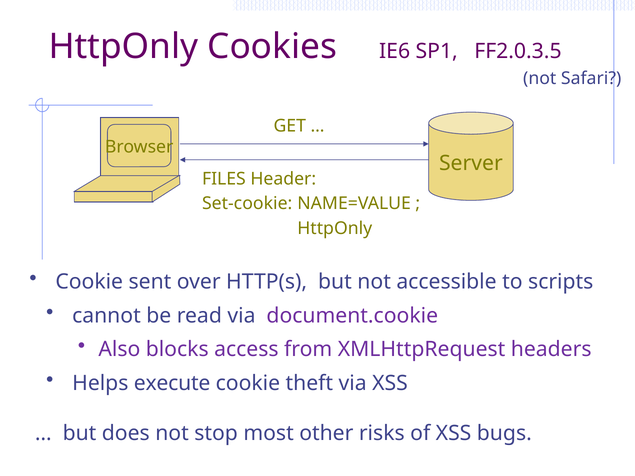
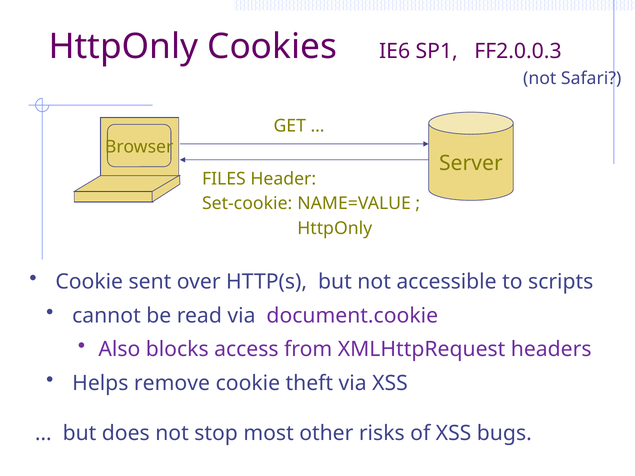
FF2.0.3.5: FF2.0.3.5 -> FF2.0.0.3 (518, 52)
execute: execute -> remove (172, 384)
